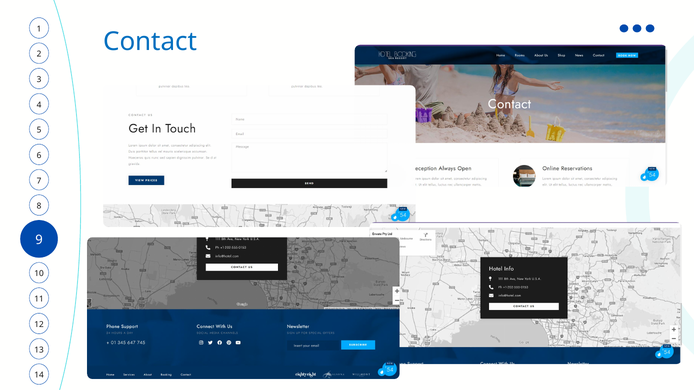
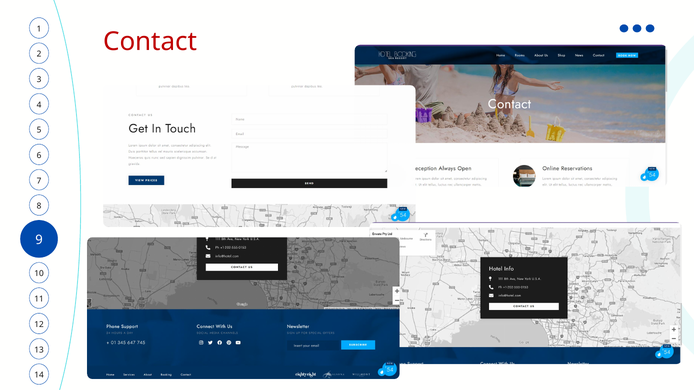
Contact colour: blue -> red (150, 42)
